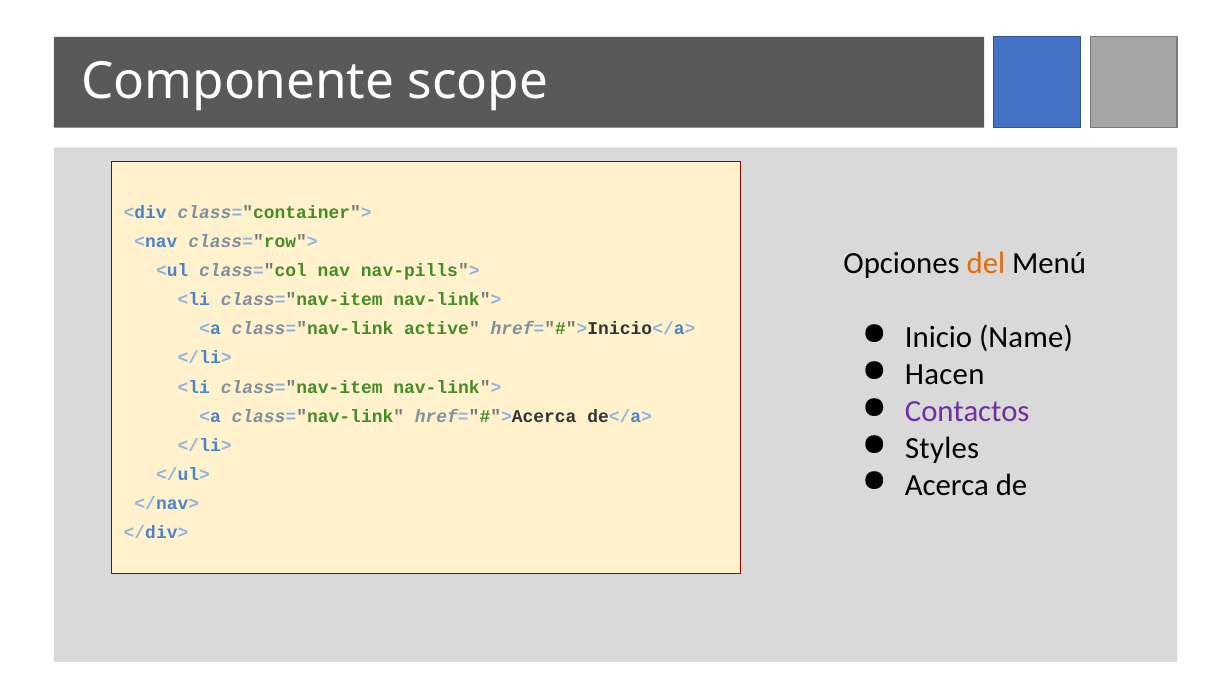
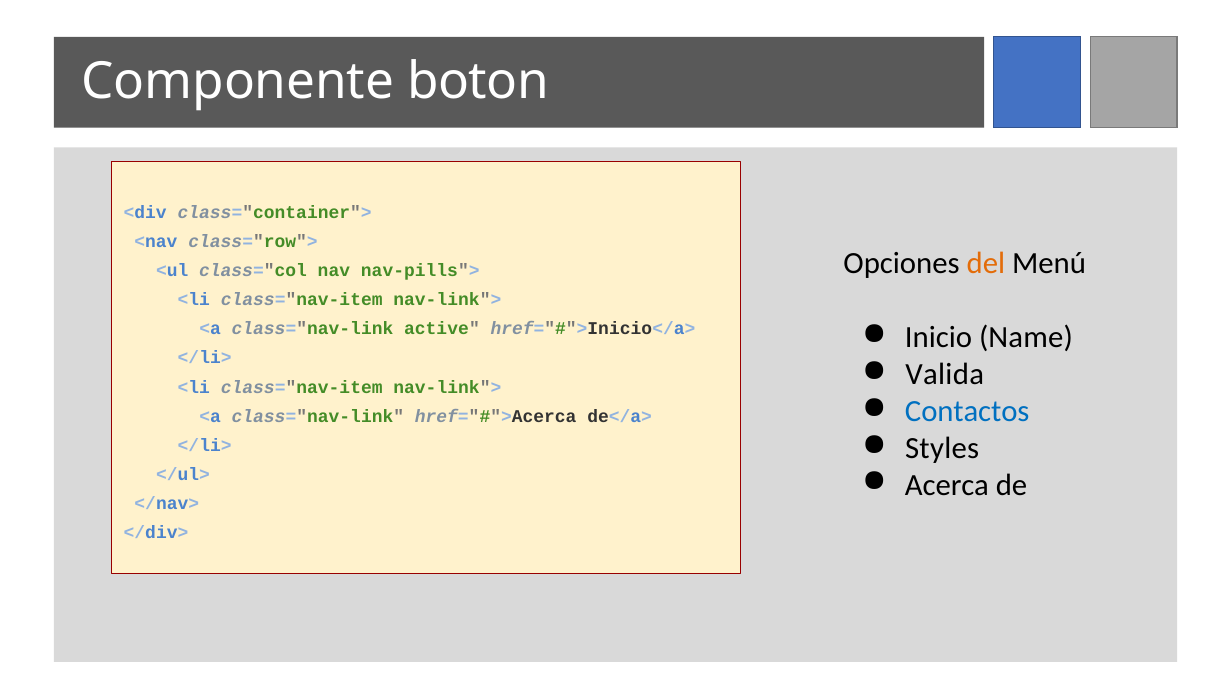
scope: scope -> boton (478, 82)
Hacen: Hacen -> Valida (945, 374)
Contactos colour: purple -> blue (967, 411)
